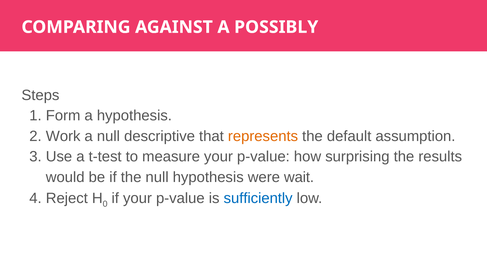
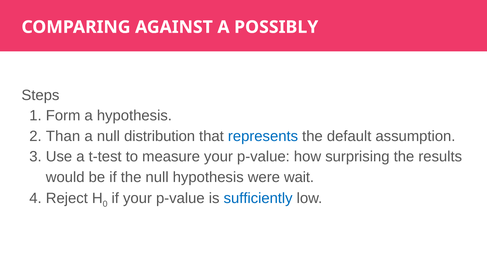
Work: Work -> Than (63, 136)
descriptive: descriptive -> distribution (160, 136)
represents colour: orange -> blue (263, 136)
